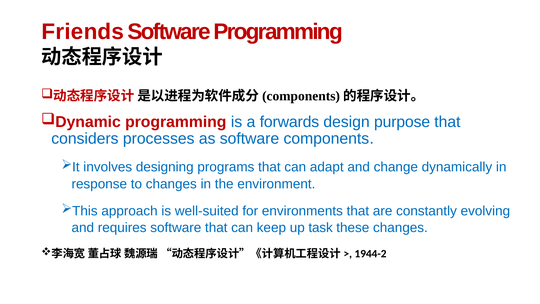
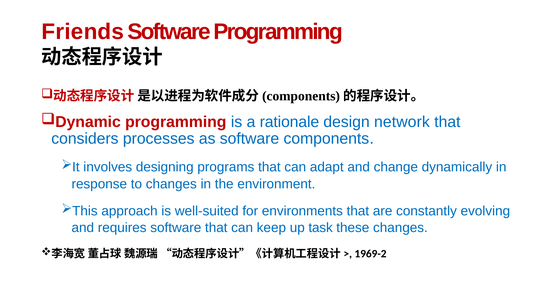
forwards: forwards -> rationale (289, 122)
purpose: purpose -> network (402, 122)
1944-2: 1944-2 -> 1969-2 (371, 254)
